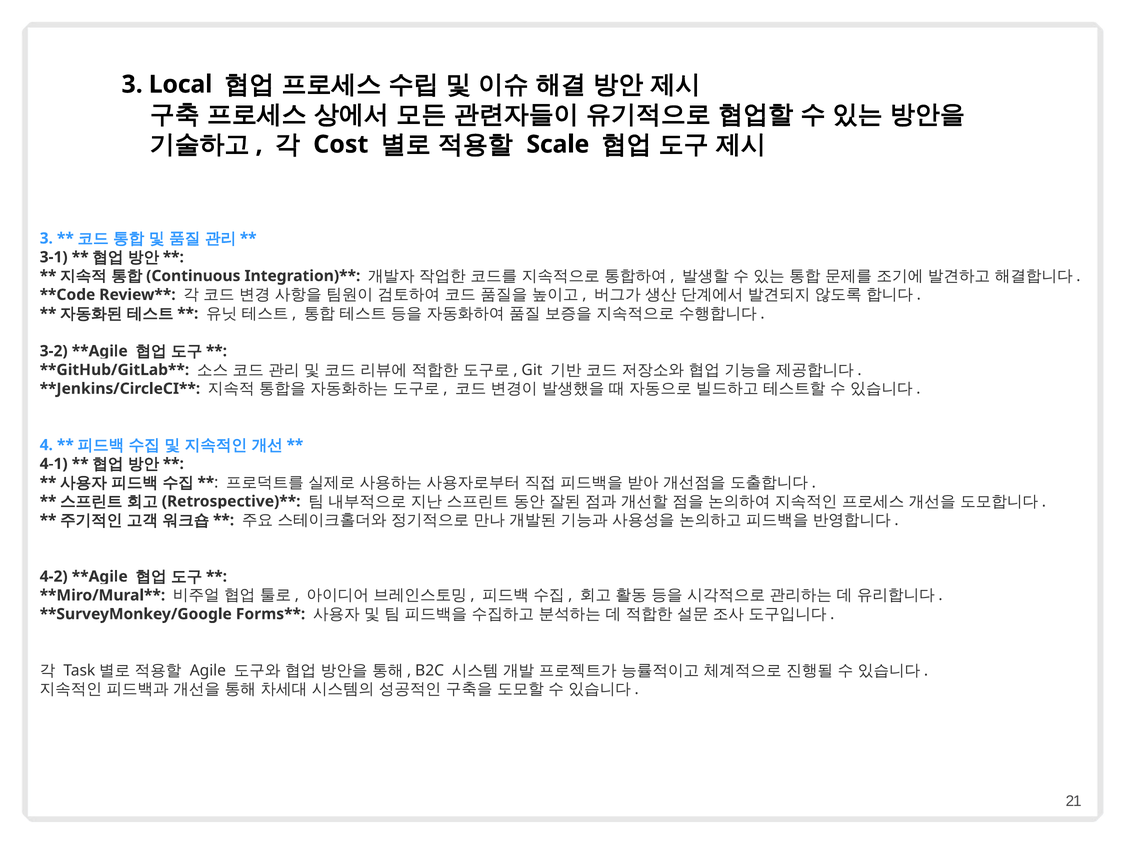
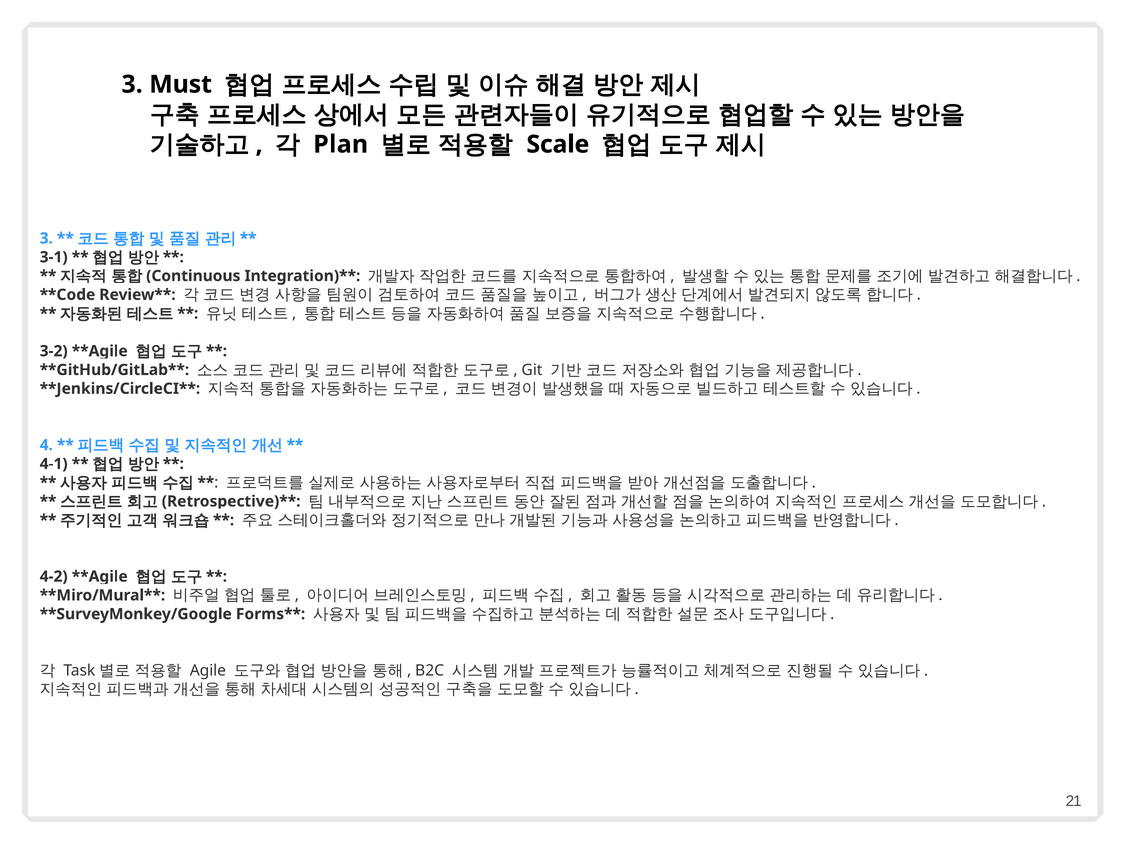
Local: Local -> Must (181, 84)
Cost: Cost -> Plan (341, 144)
